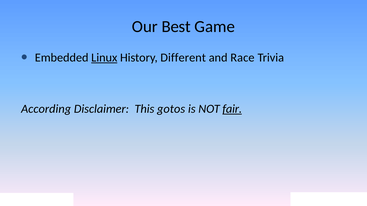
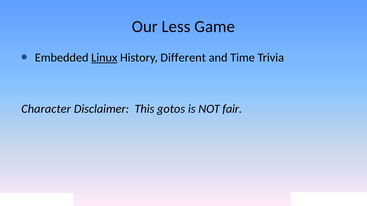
Best: Best -> Less (176, 27)
Race: Race -> Time (243, 58)
According: According -> Character (46, 109)
fair underline: present -> none (232, 109)
